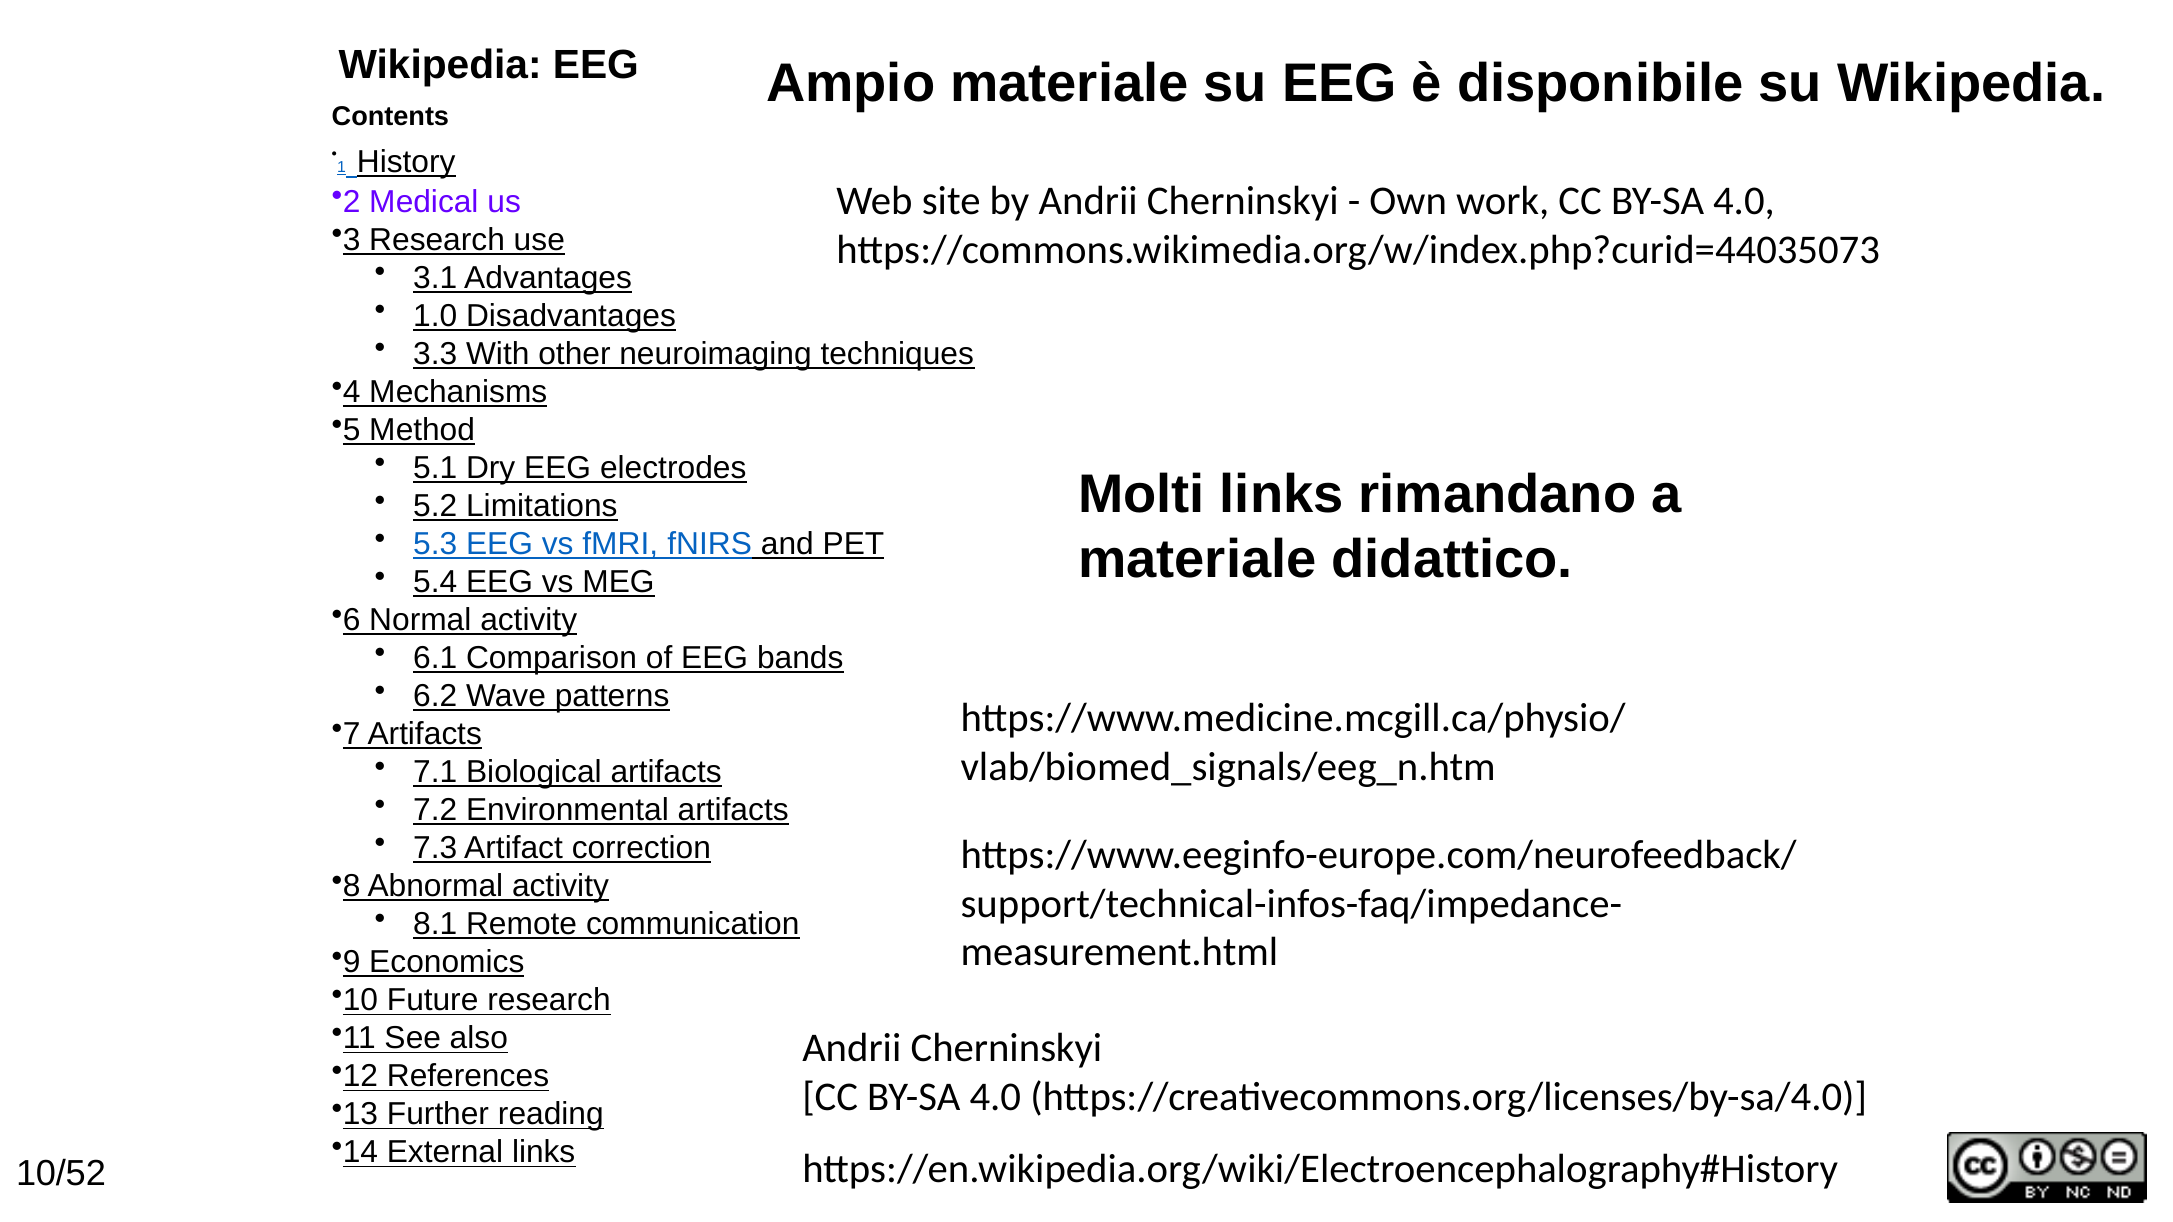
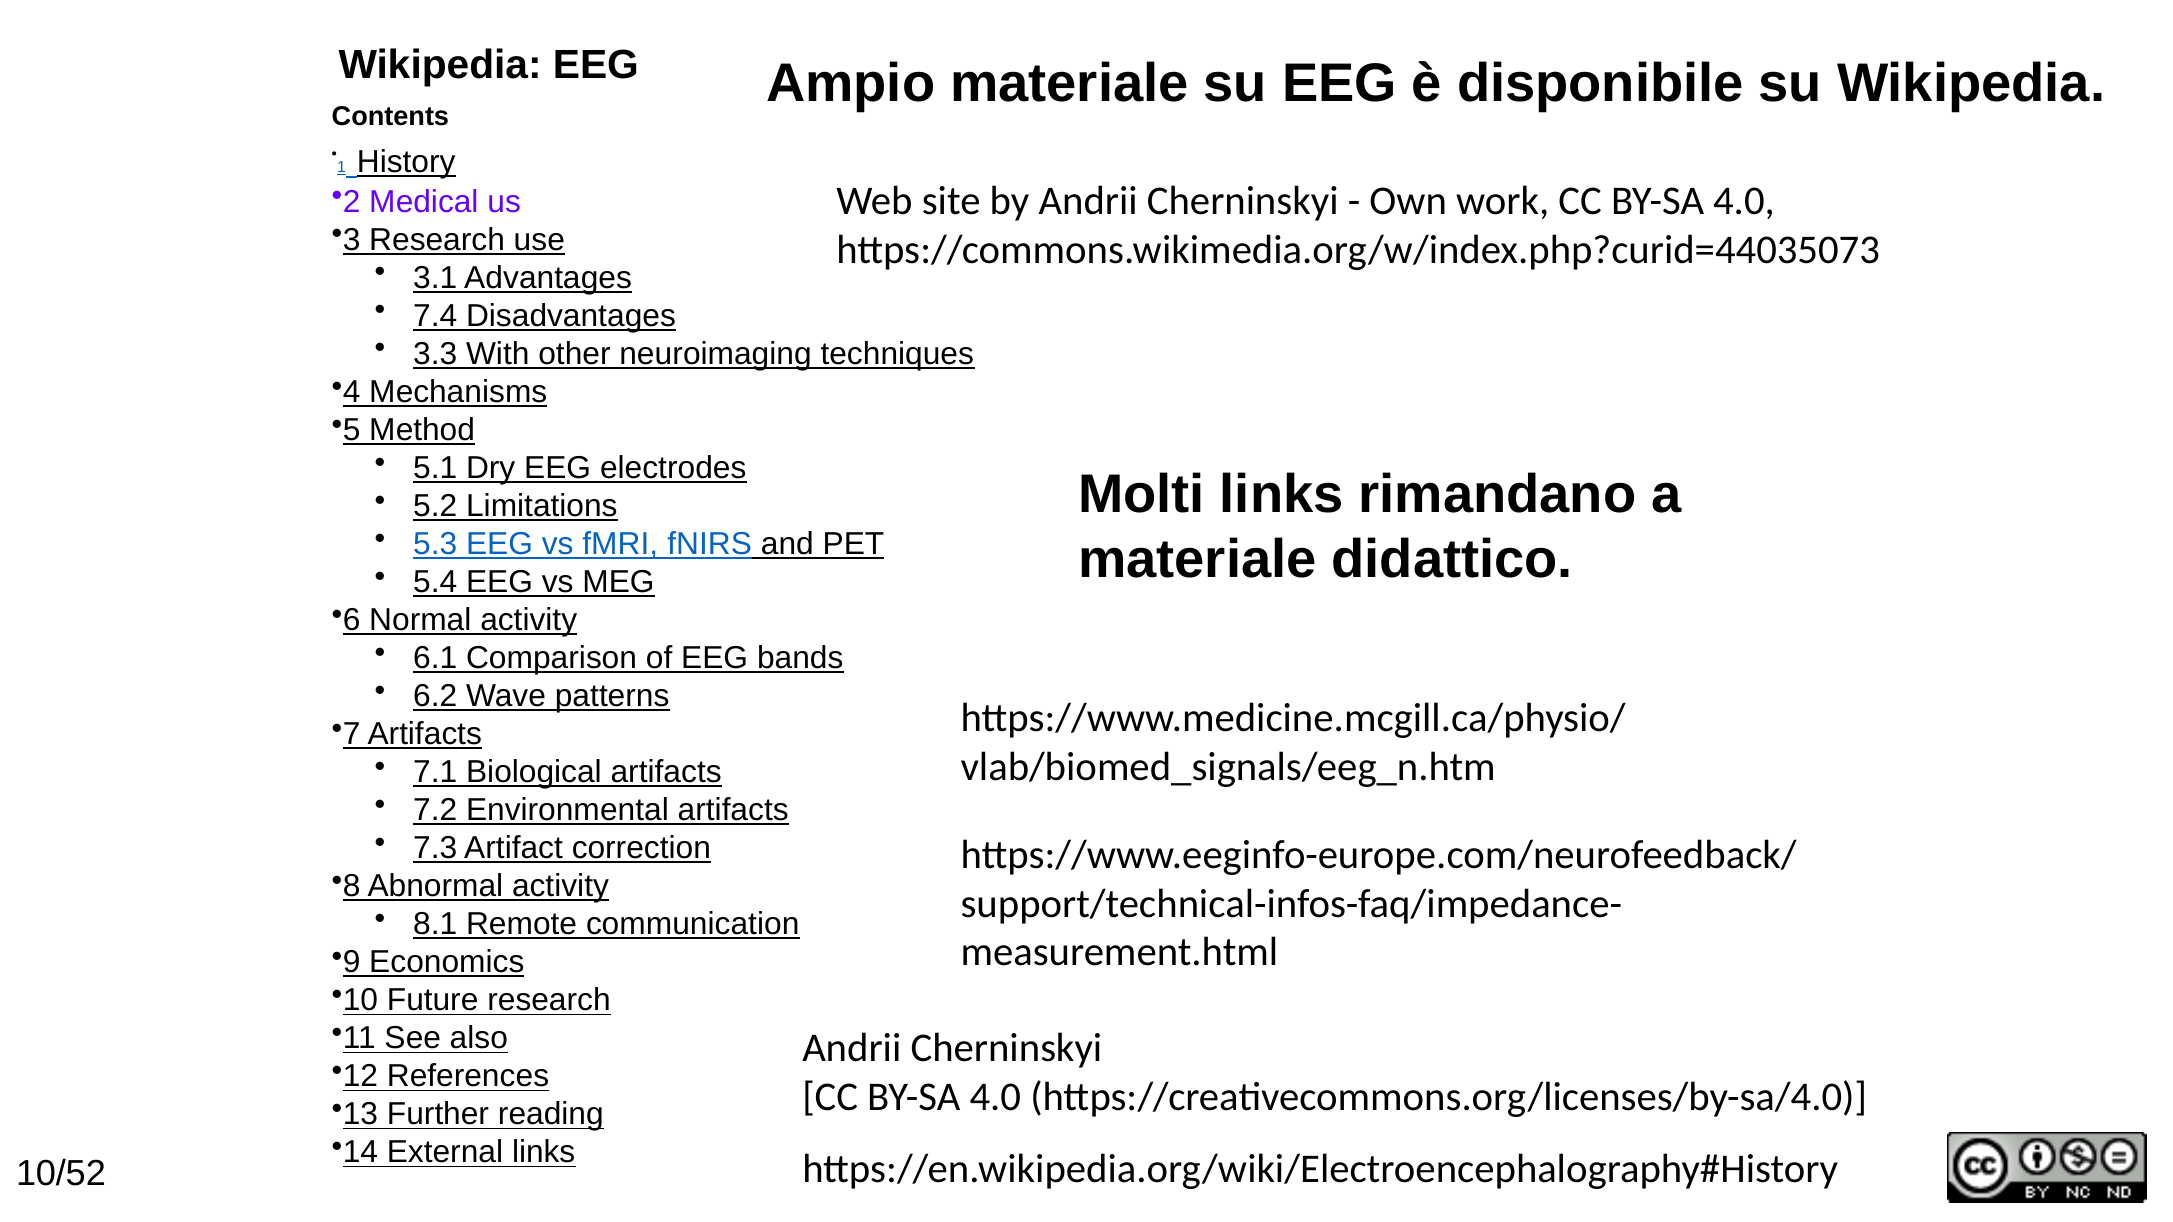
1.0: 1.0 -> 7.4 (435, 316)
